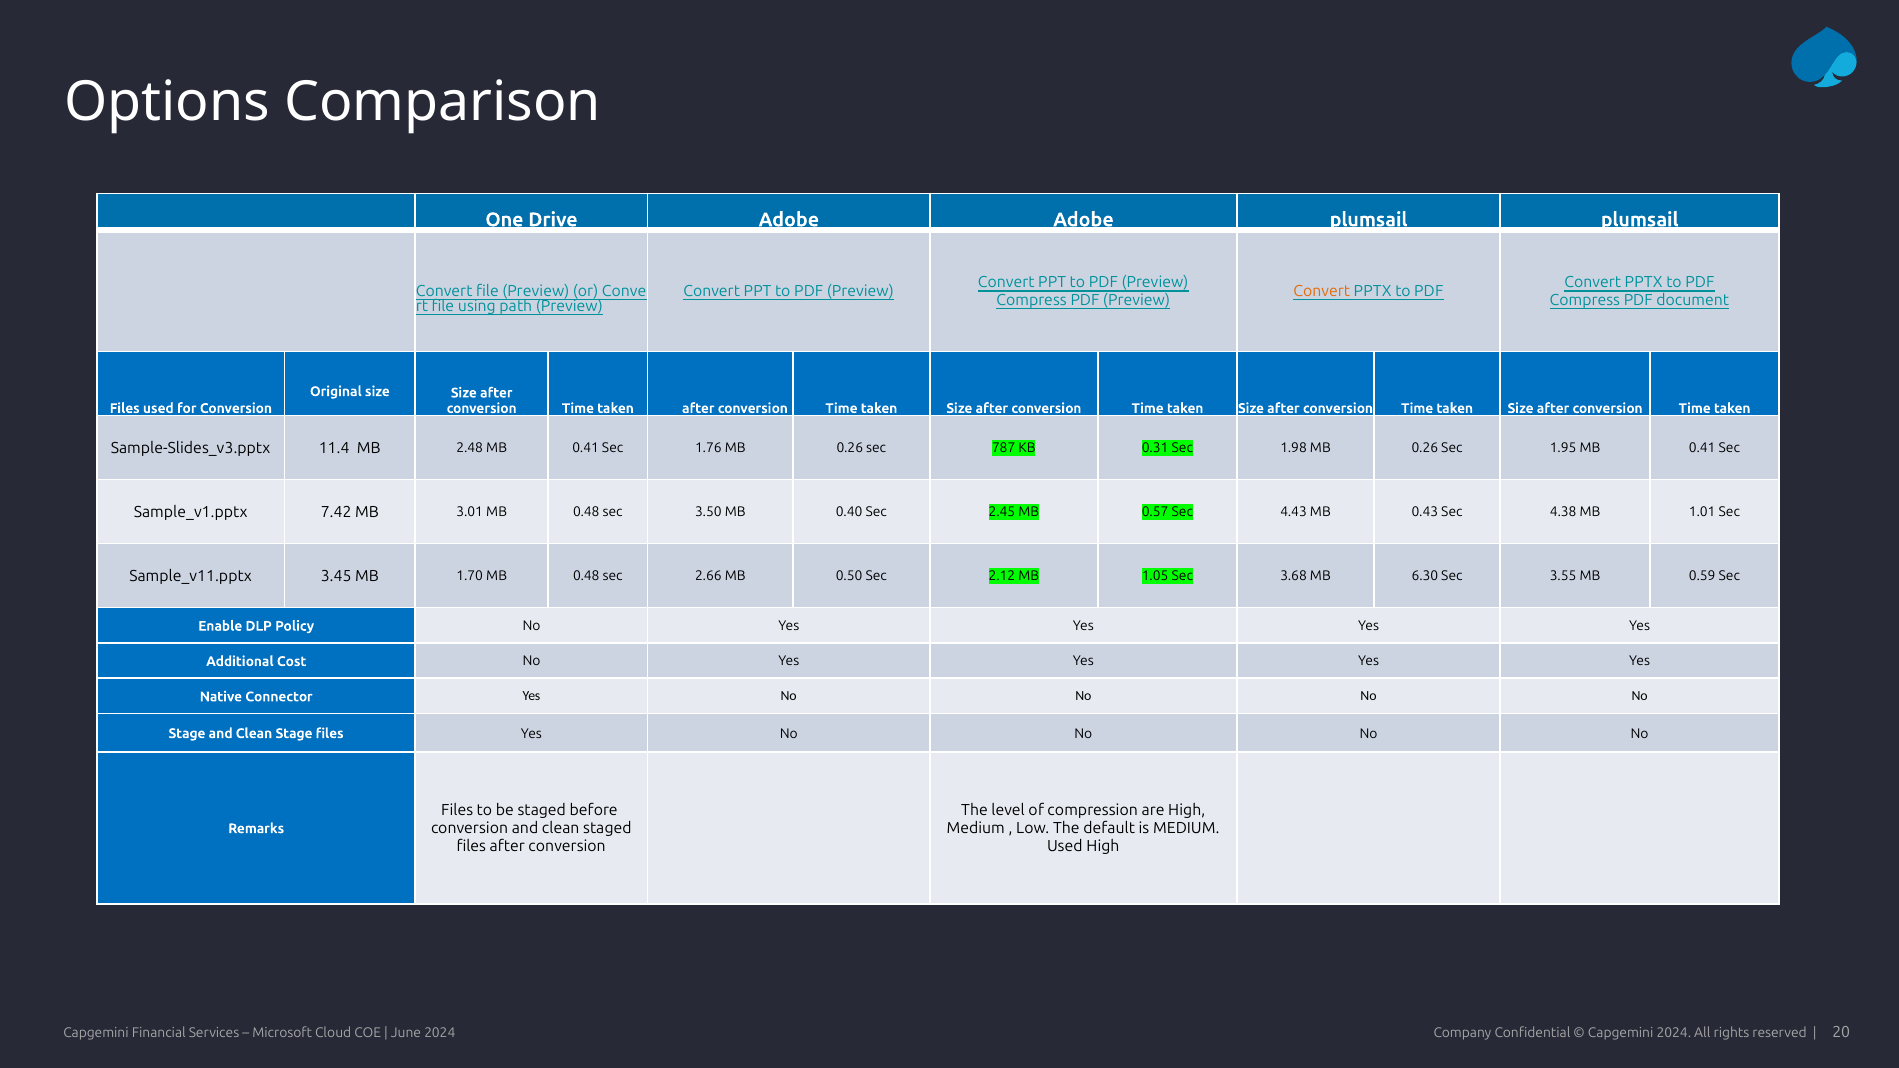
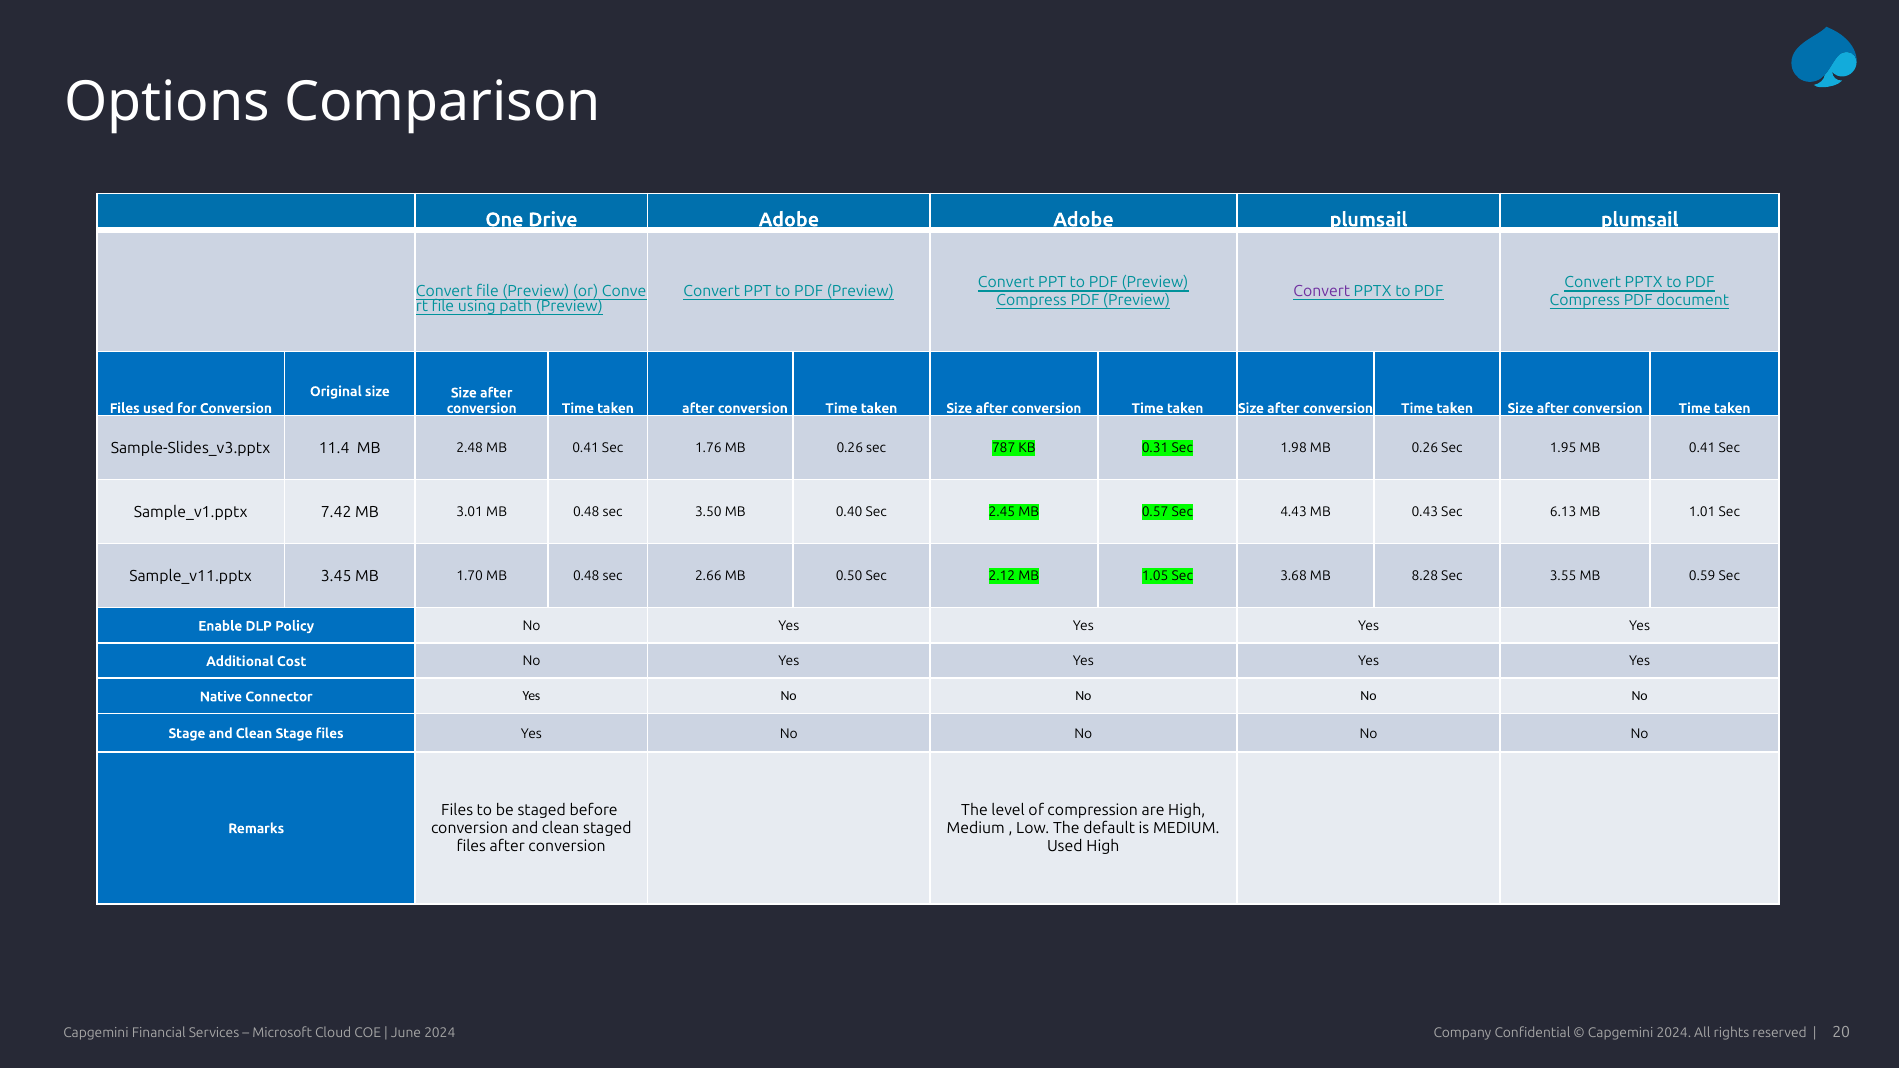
Convert colour: orange -> purple (1322, 292)
4.38: 4.38 -> 6.13 (1563, 512)
6.30: 6.30 -> 8.28 (1425, 577)
